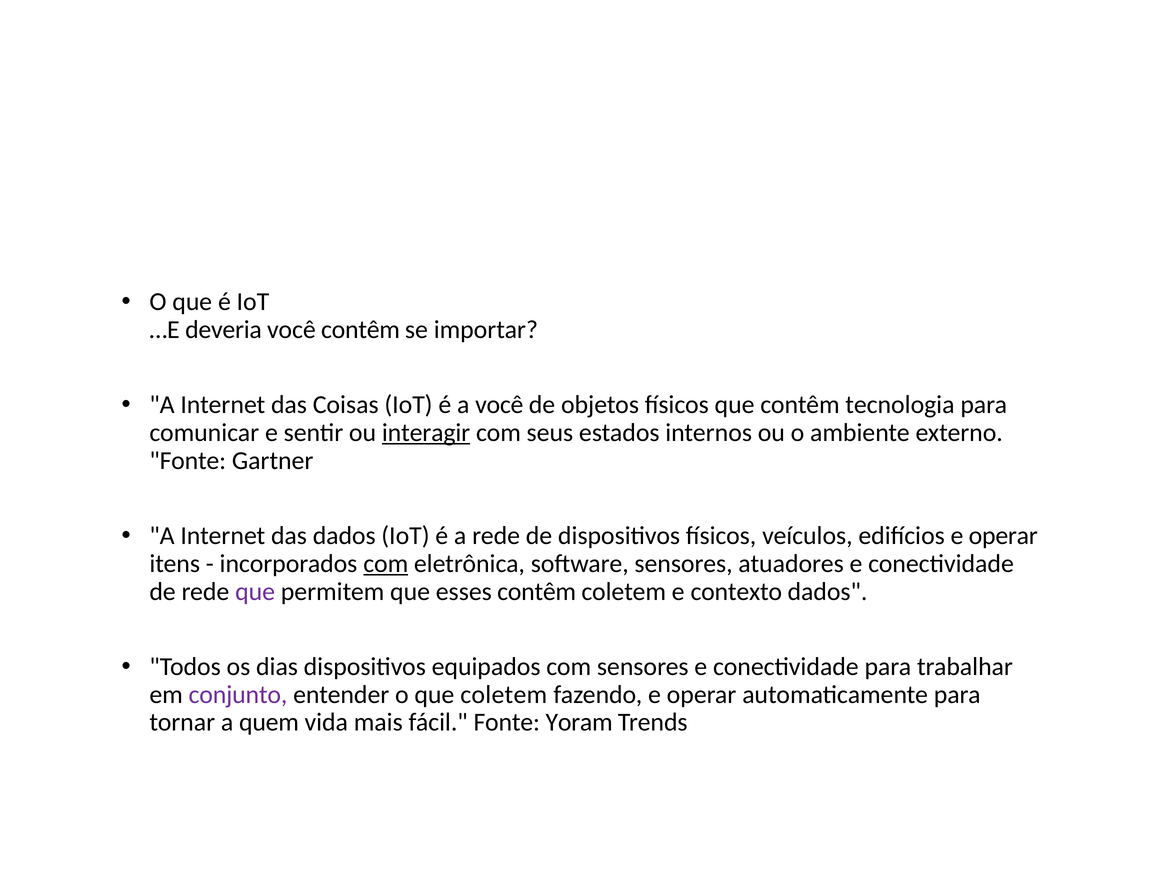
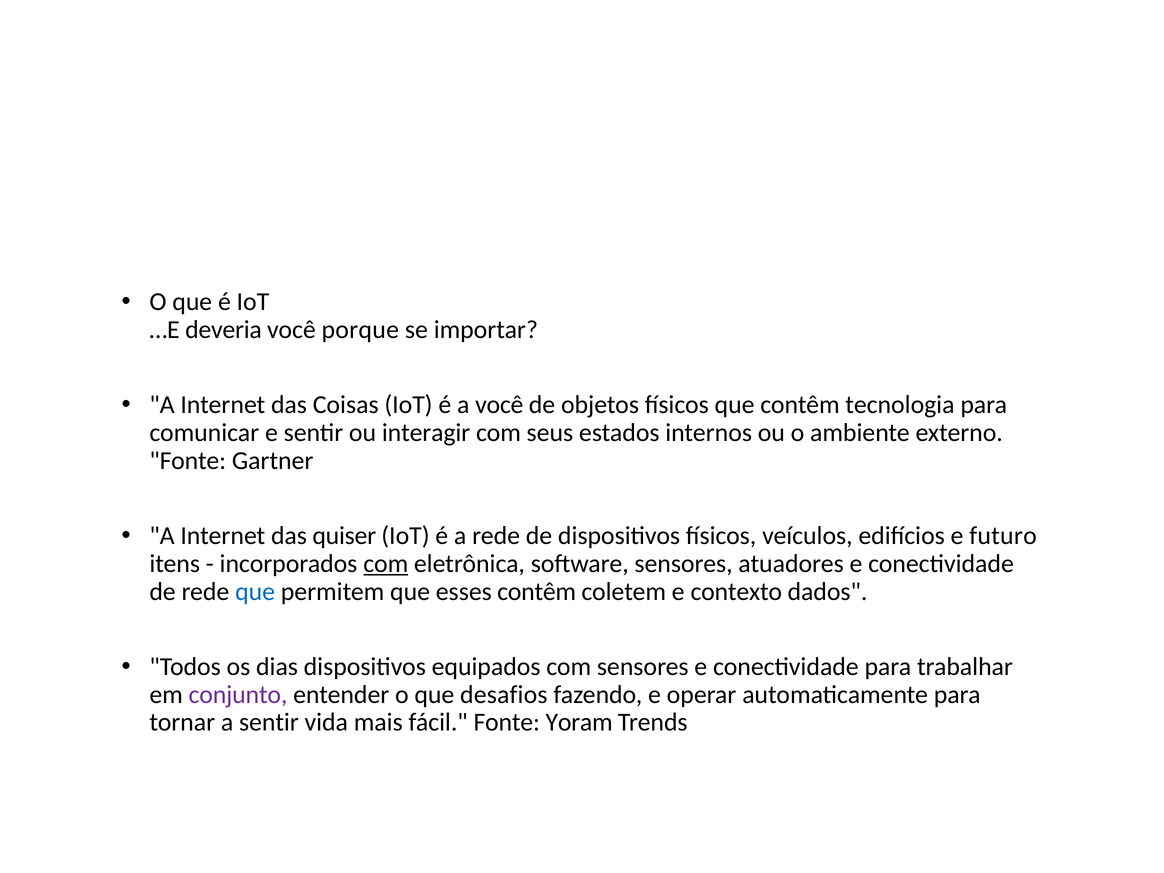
você contêm: contêm -> porque (360, 330)
interagir underline: present -> none (426, 433)
das dados: dados -> quiser (344, 536)
edifícios e operar: operar -> futuro (1003, 536)
que colour: purple -> blue (255, 591)
que coletem: coletem -> desafios (504, 694)
a quem: quem -> sentir (269, 722)
